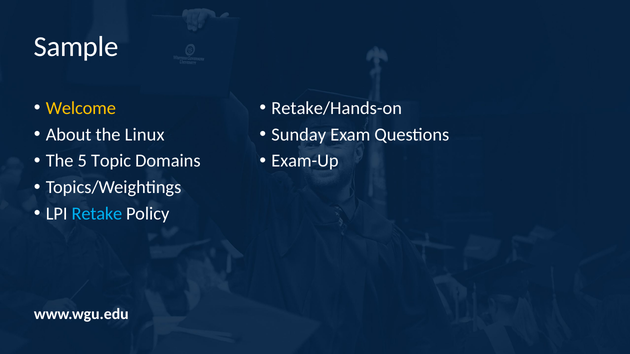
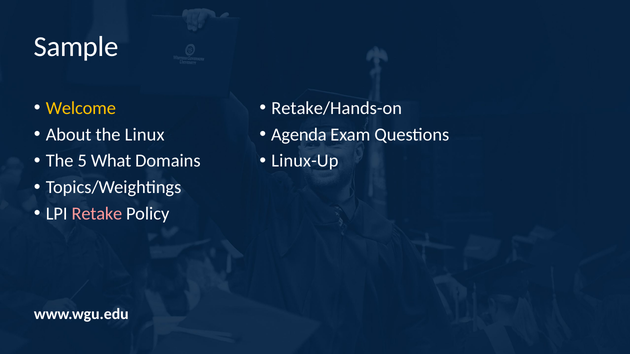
Sunday: Sunday -> Agenda (299, 135)
Topic: Topic -> What (111, 161)
Exam-Up: Exam-Up -> Linux-Up (305, 161)
Retake colour: light blue -> pink (97, 214)
